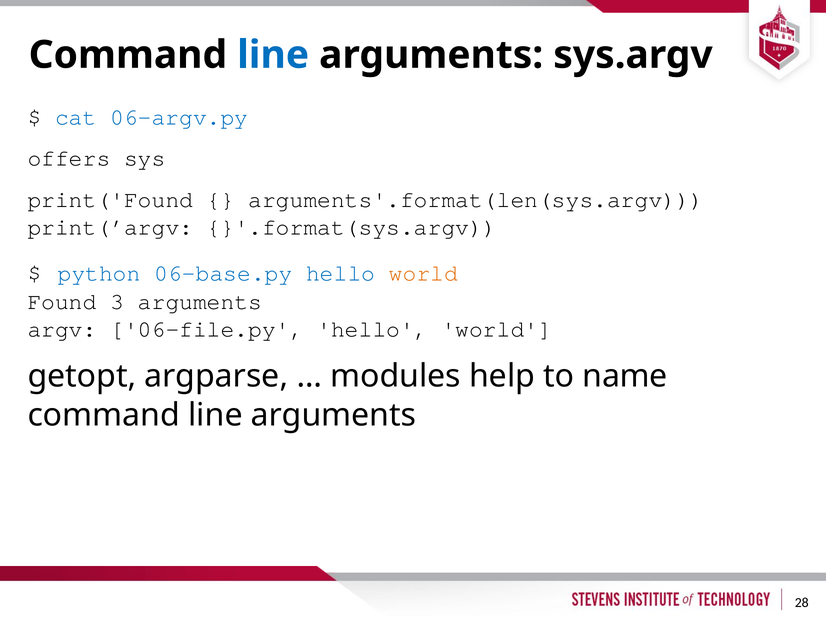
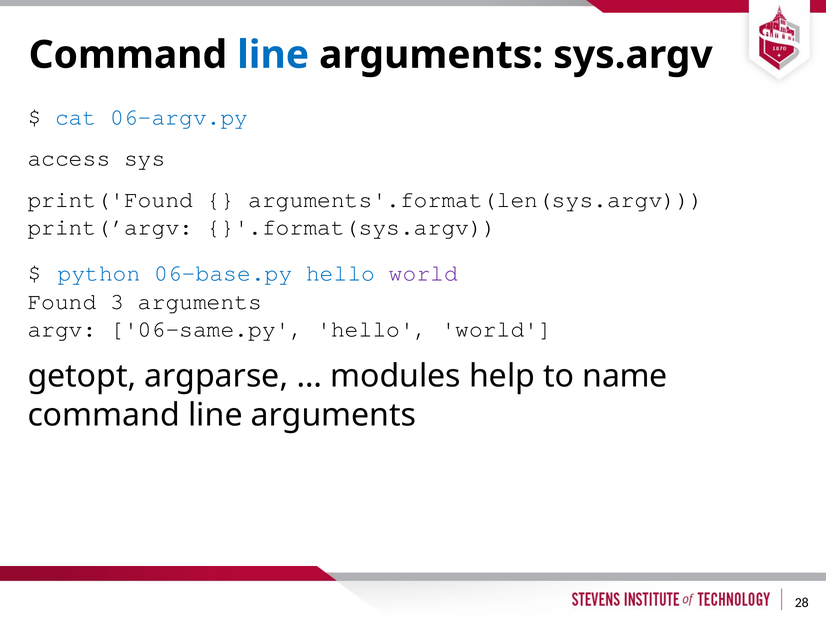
offers: offers -> access (69, 159)
world colour: orange -> purple (423, 273)
06-file.py: 06-file.py -> 06-same.py (207, 329)
